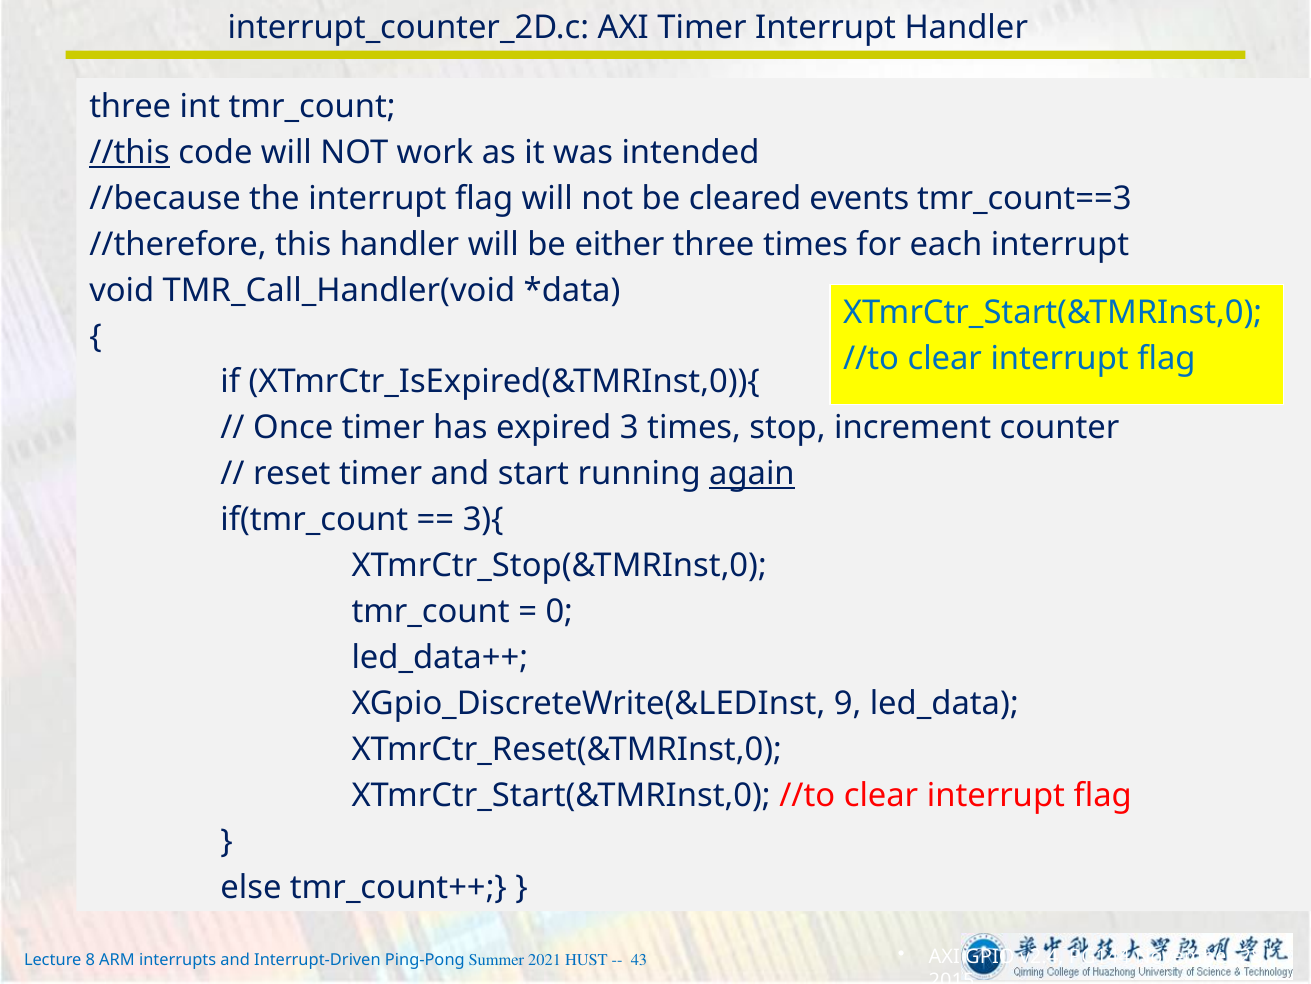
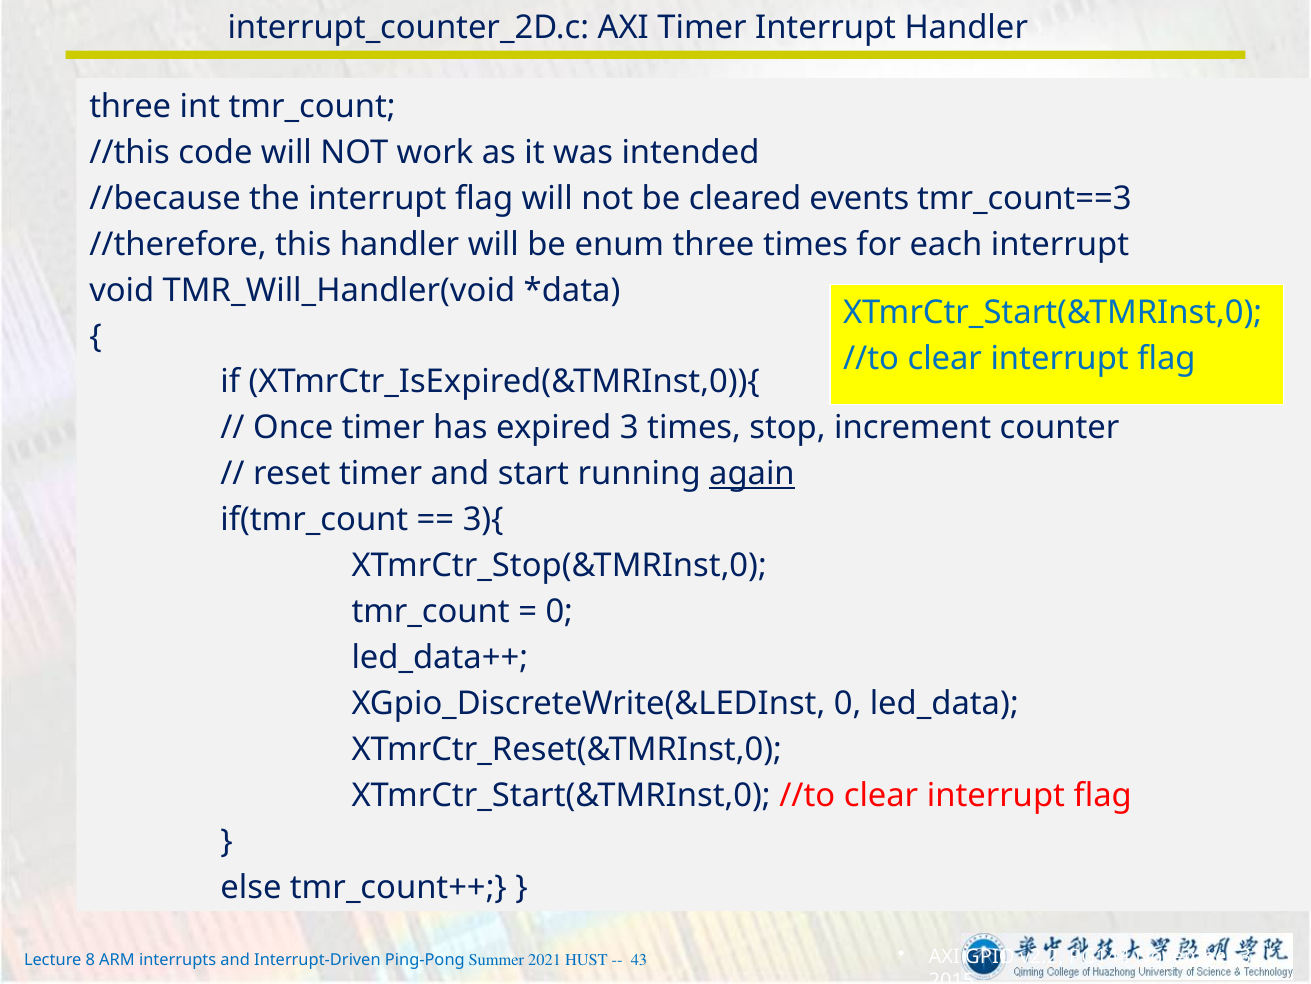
//this underline: present -> none (130, 152)
either: either -> enum (619, 244)
TMR_Call_Handler(void: TMR_Call_Handler(void -> TMR_Will_Handler(void (339, 290)
XGpio_DiscreteWrite(&LEDInst 9: 9 -> 0 (848, 703)
v2.4: v2.4 -> v2.2 (1042, 956)
28: 28 -> 37 (1254, 956)
